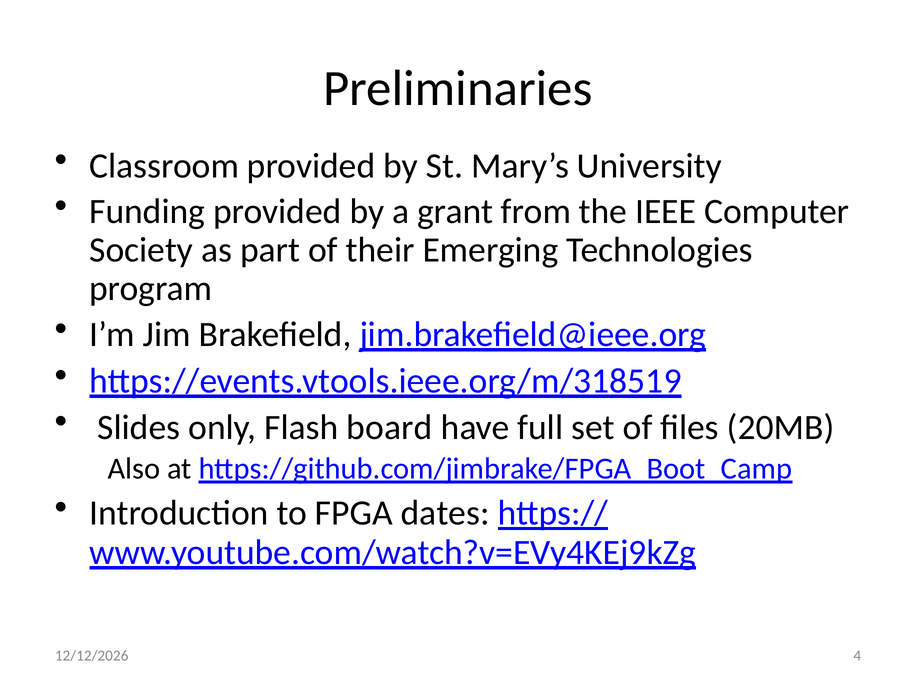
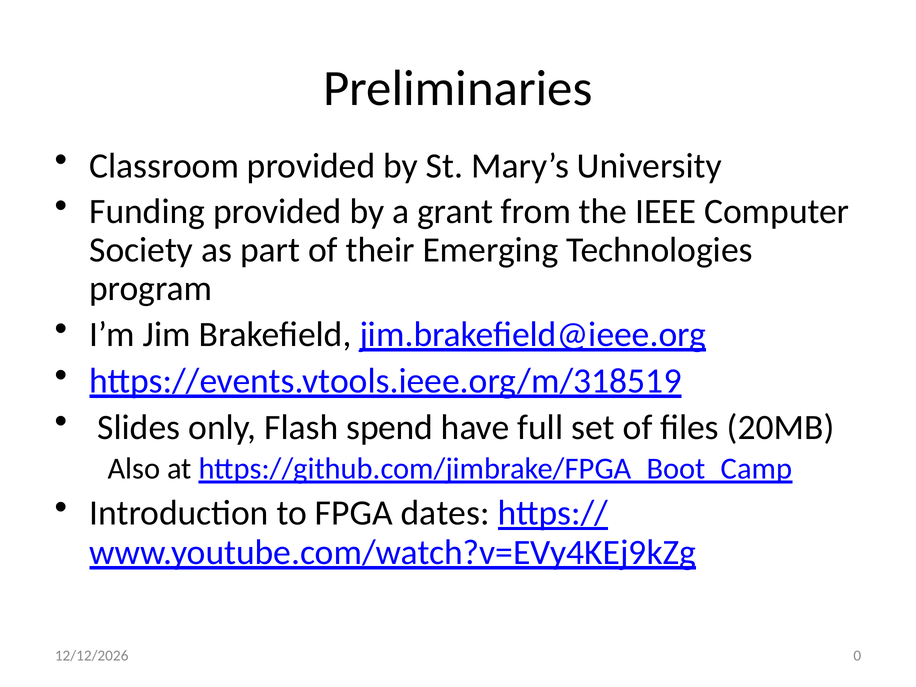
board: board -> spend (390, 427)
4: 4 -> 0 (857, 656)
